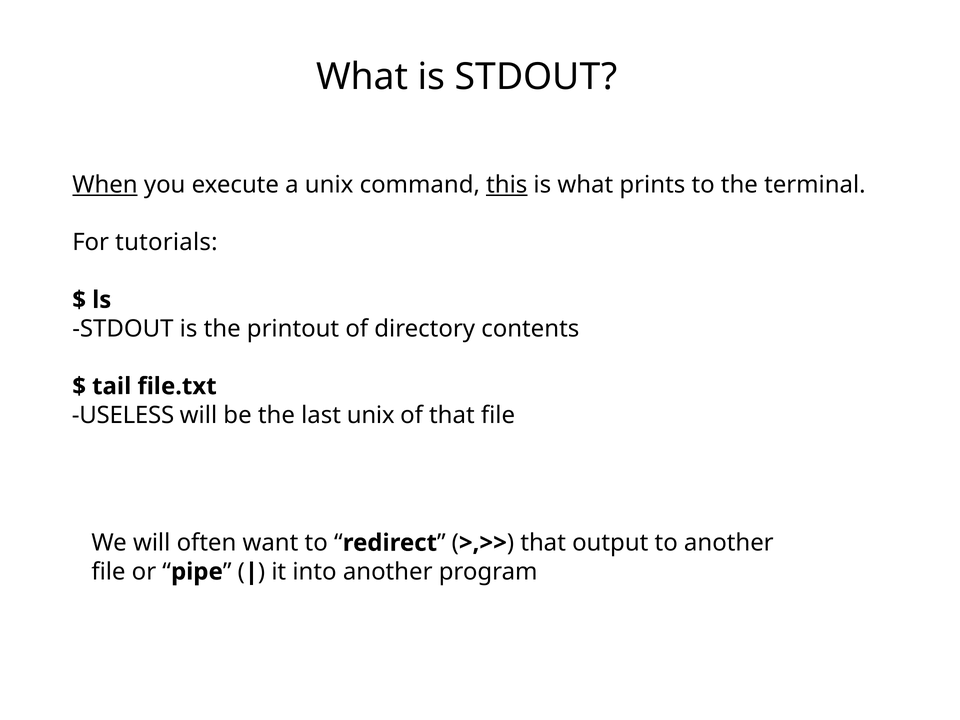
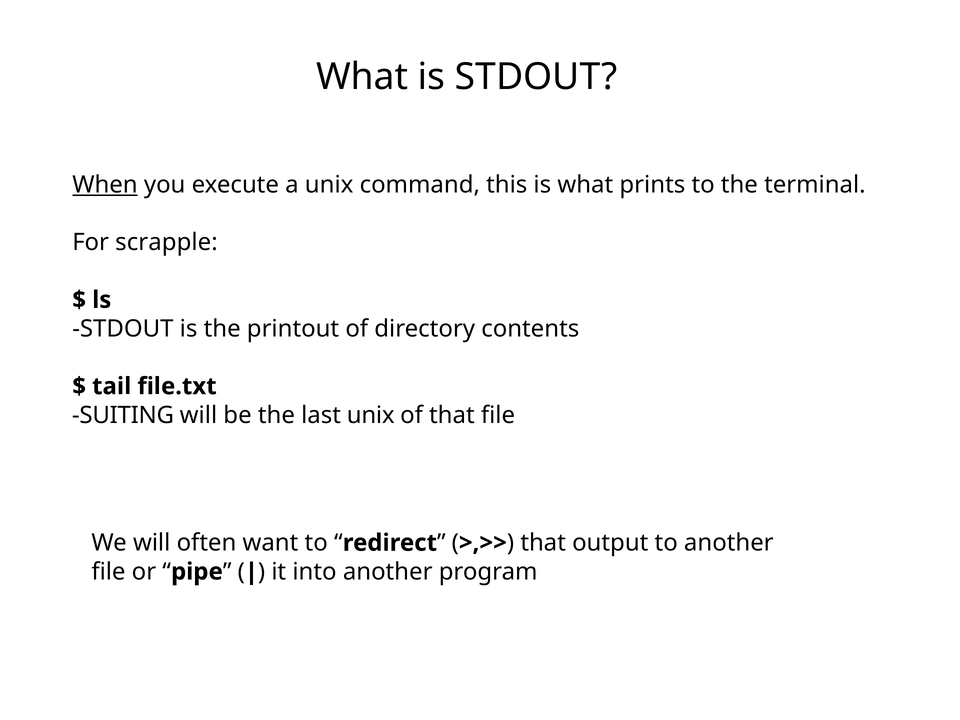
this underline: present -> none (507, 185)
tutorials: tutorials -> scrapple (166, 242)
USELESS: USELESS -> SUITING (123, 415)
